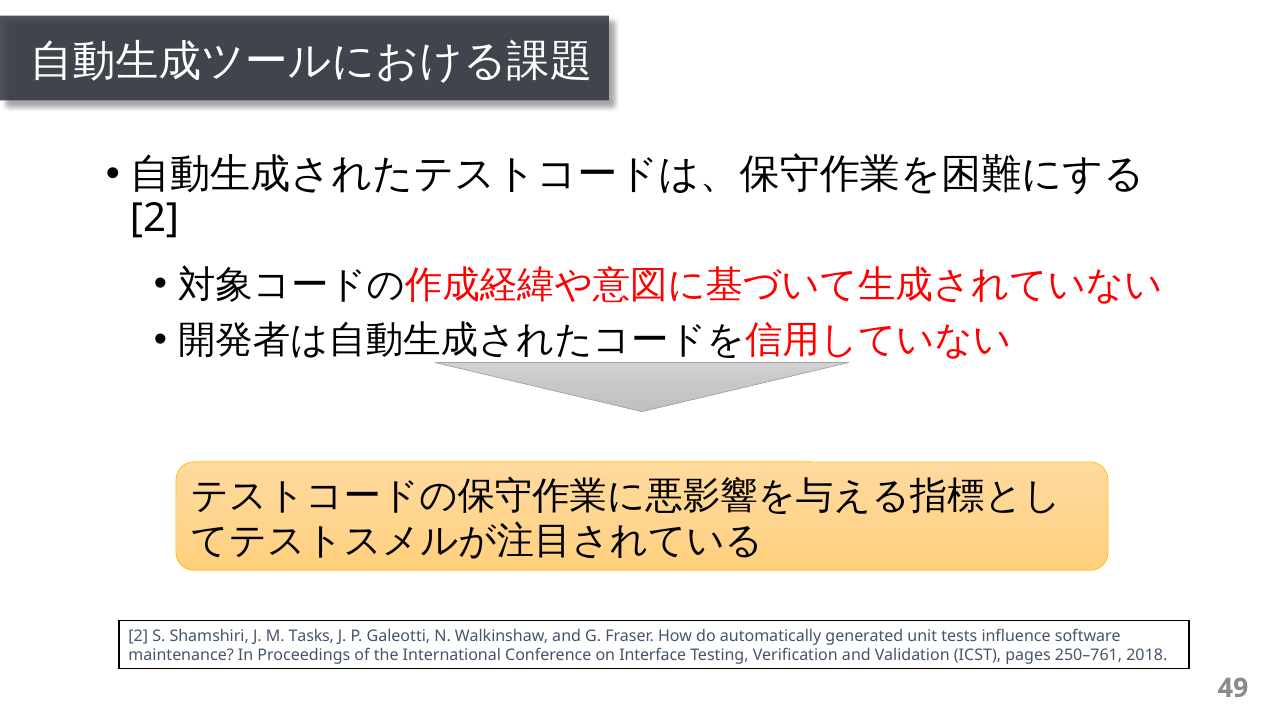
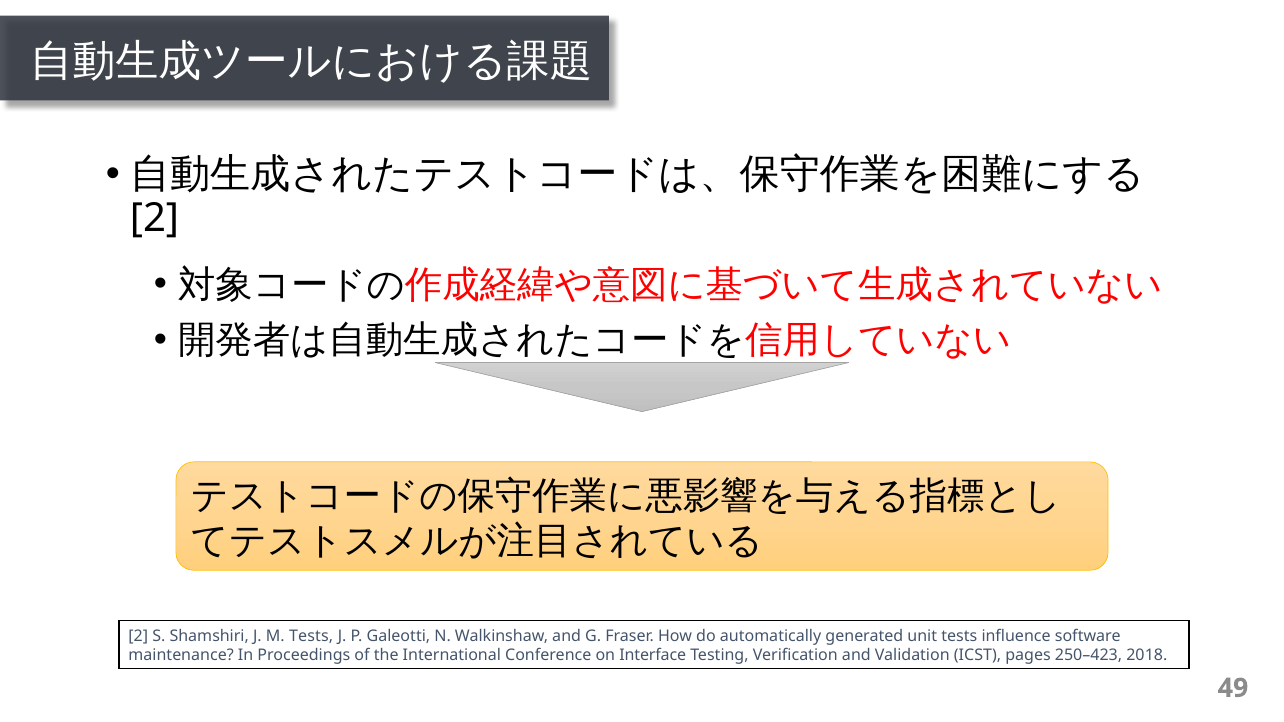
M Tasks: Tasks -> Tests (311, 636)
250–761: 250–761 -> 250–423 (1089, 655)
